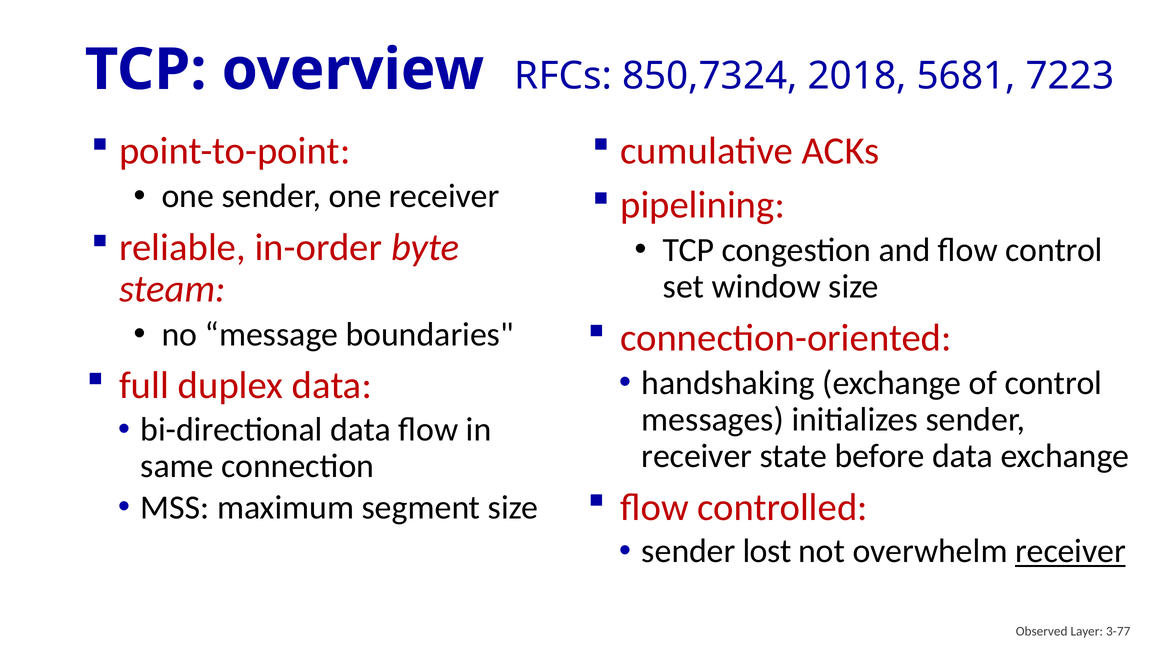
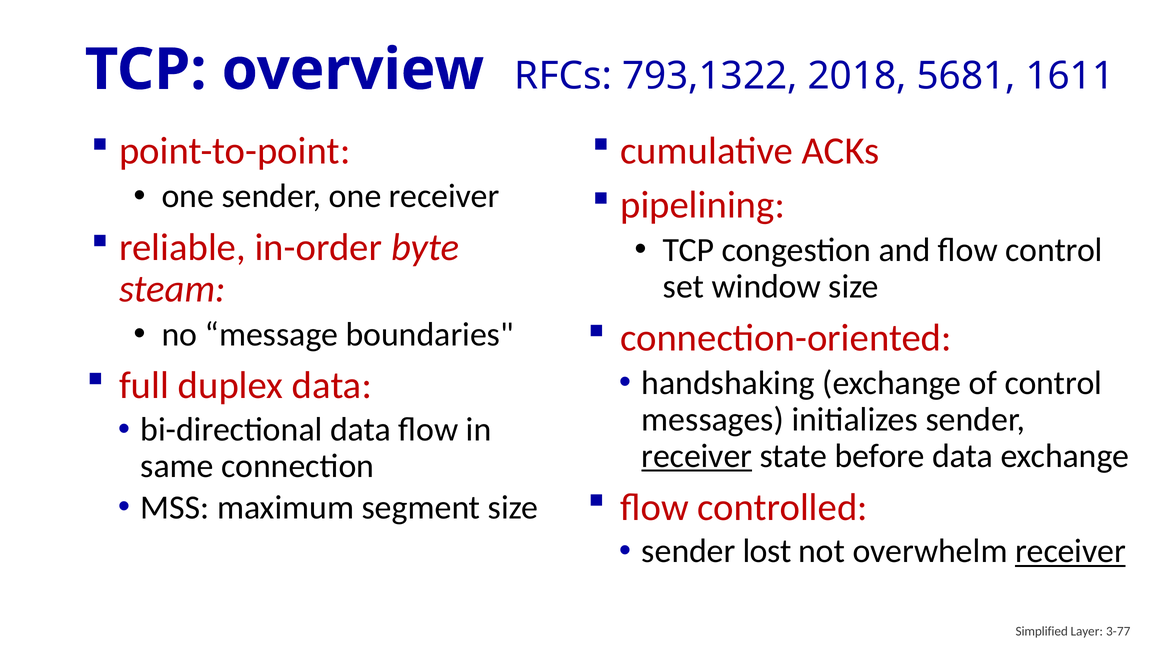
850,7324: 850,7324 -> 793,1322 (710, 76)
7223: 7223 -> 1611 (1070, 76)
receiver underline: none -> present (697, 456)
Observed: Observed -> Simplified (1042, 632)
